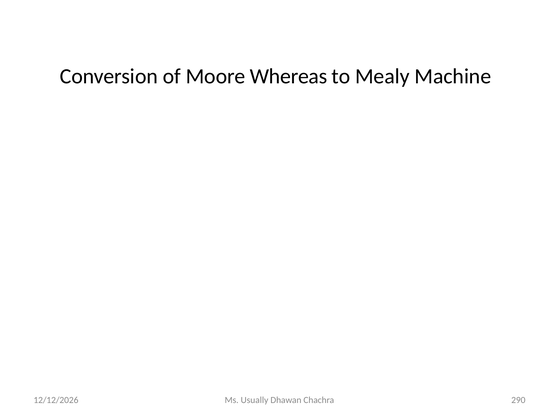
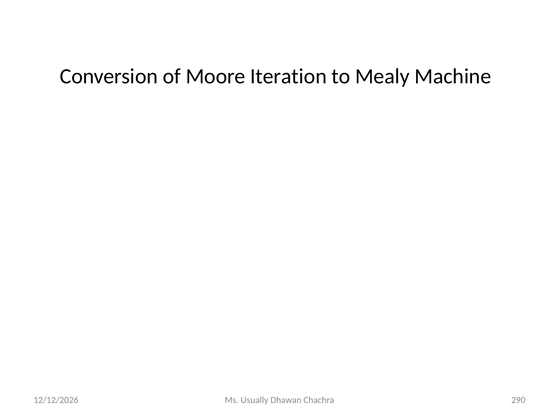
Whereas: Whereas -> Iteration (288, 76)
